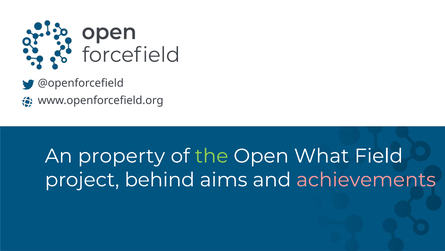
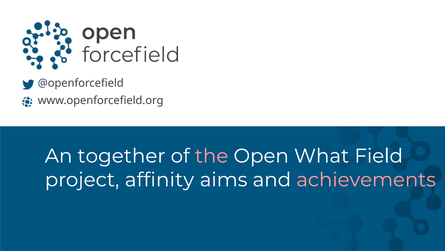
property: property -> together (121, 156)
the colour: light green -> pink (212, 156)
behind: behind -> affinity (159, 179)
